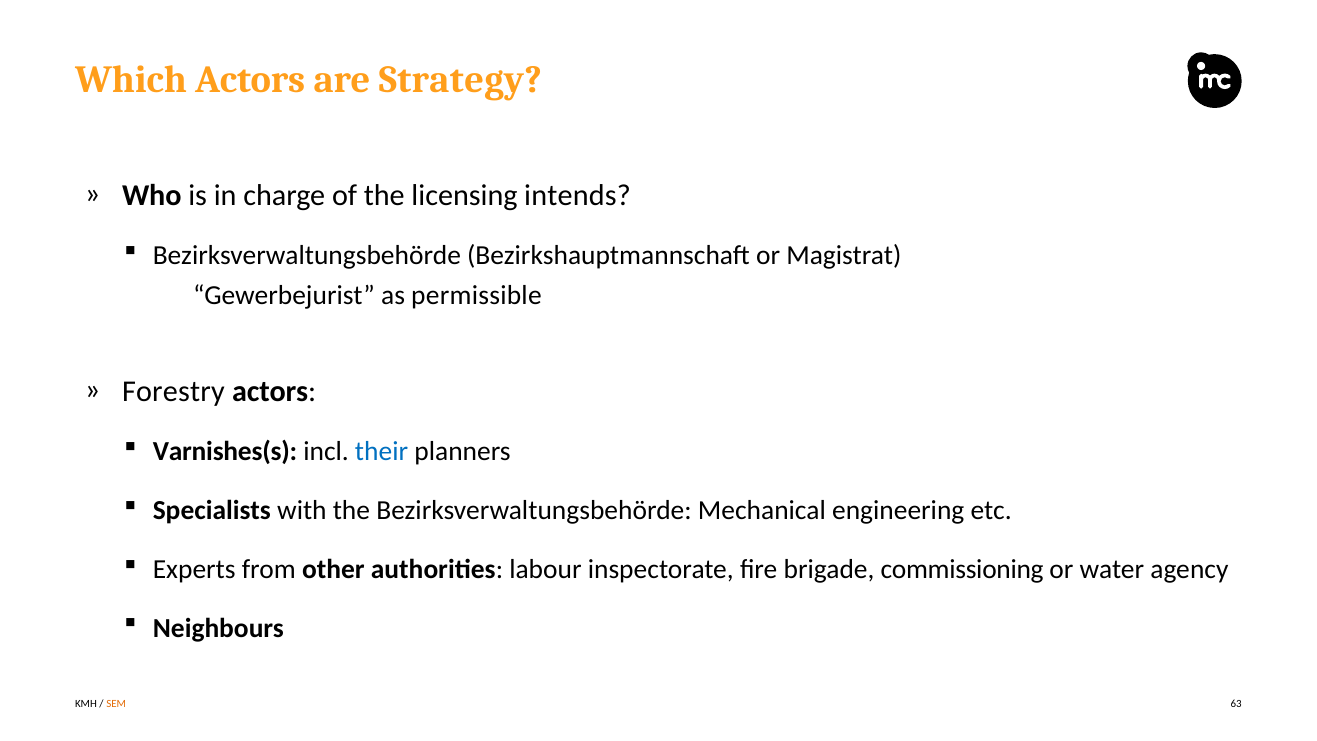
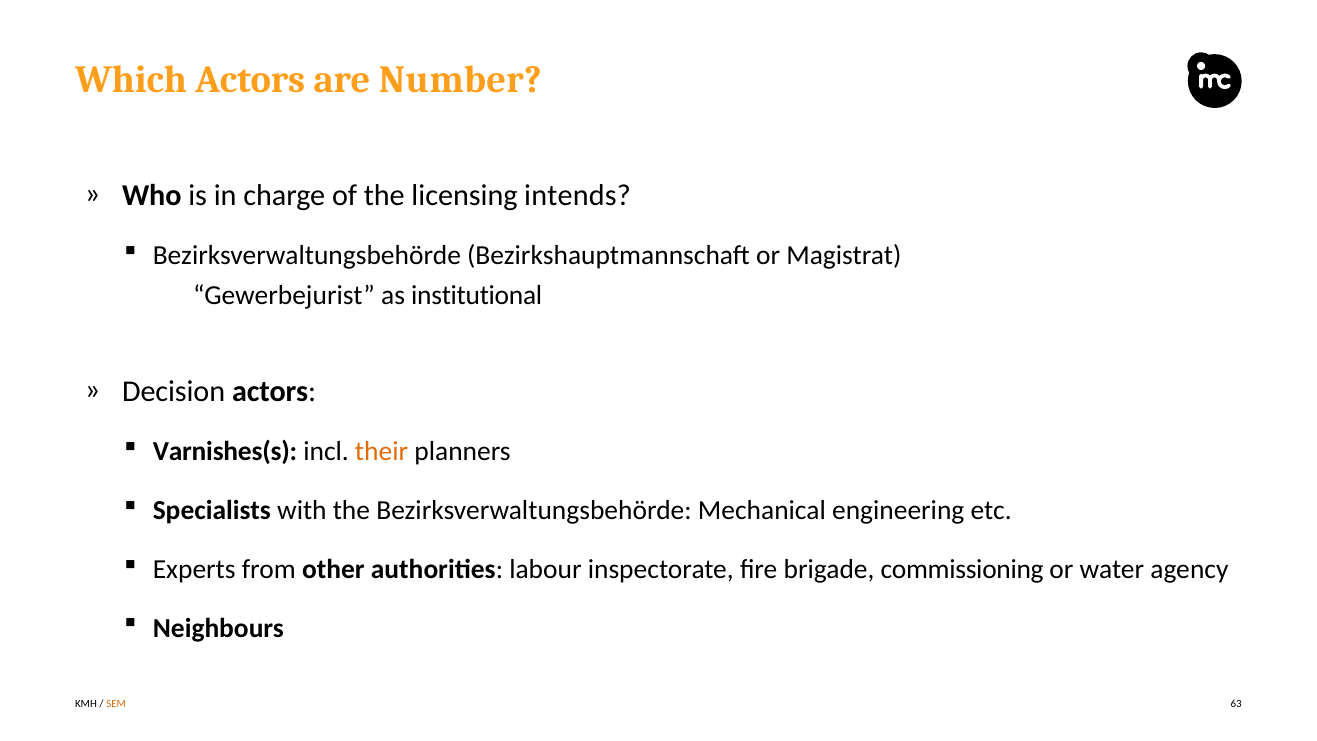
Strategy: Strategy -> Number (460, 80)
permissible: permissible -> institutional (477, 295)
Forestry: Forestry -> Decision (174, 392)
their colour: blue -> orange (382, 452)
